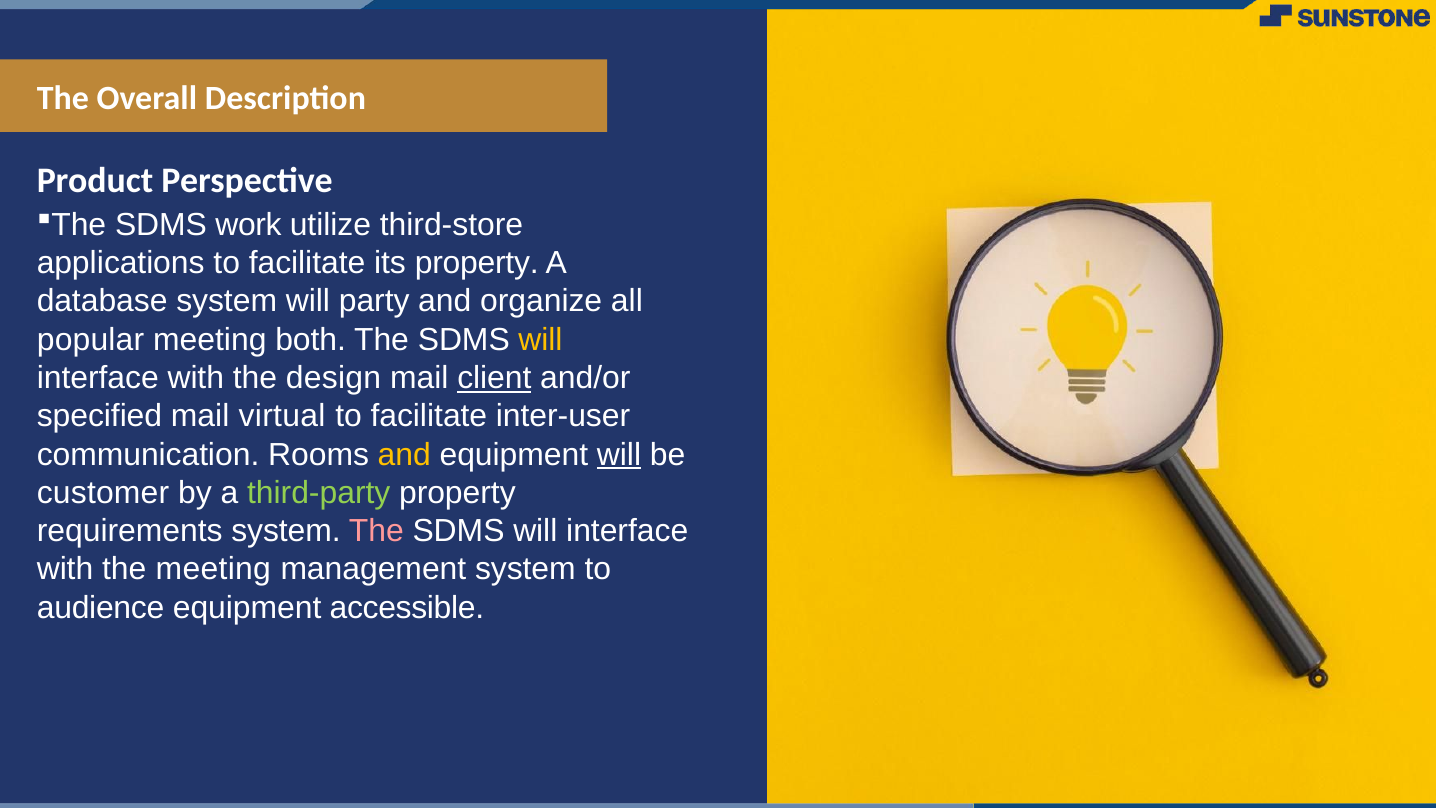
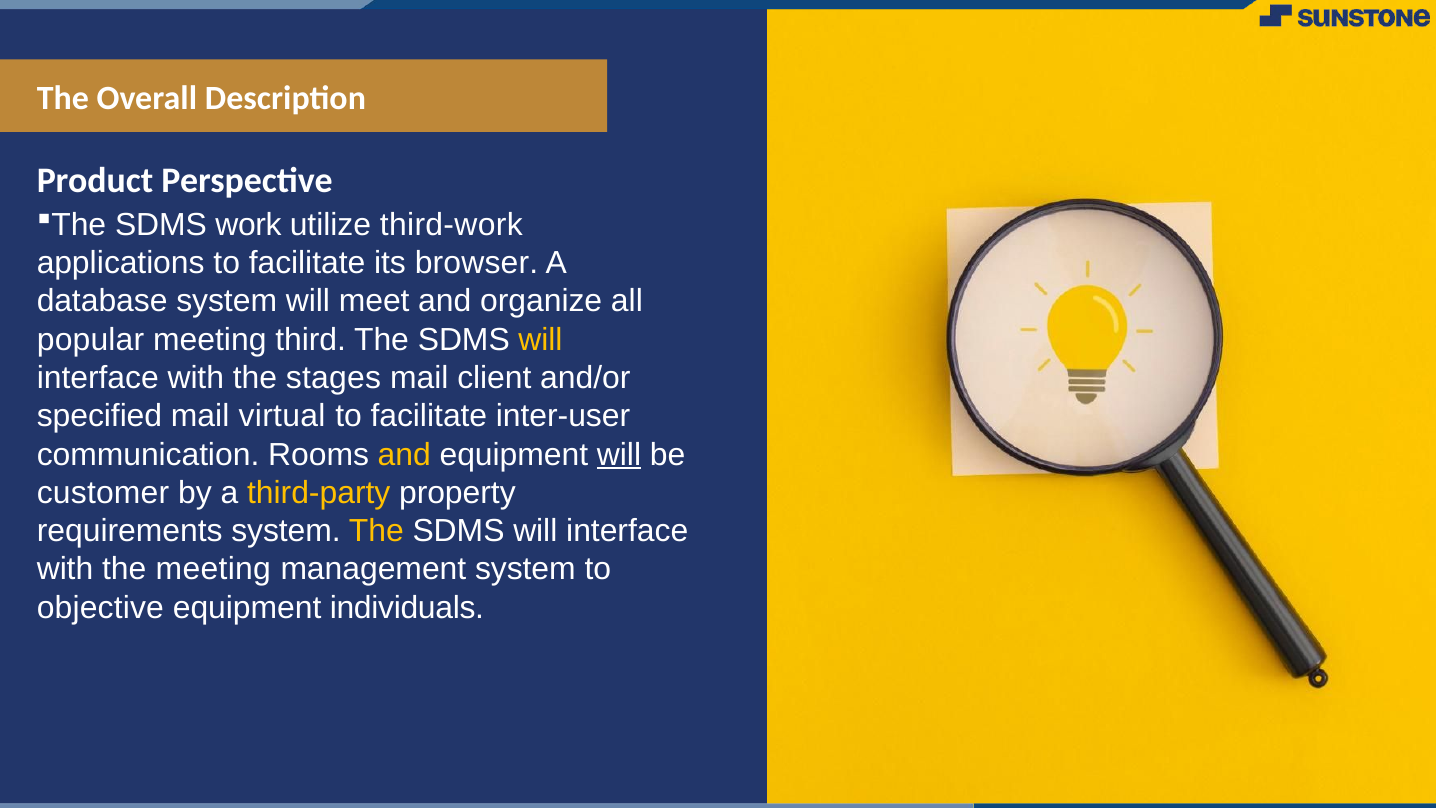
third-store: third-store -> third-work (451, 225)
its property: property -> browser (476, 263)
party: party -> meet (374, 301)
both: both -> third (311, 340)
design: design -> stages (333, 378)
client underline: present -> none (494, 378)
third-party colour: light green -> yellow (319, 493)
The colour: pink -> yellow (376, 531)
audience: audience -> objective (100, 608)
accessible: accessible -> individuals (407, 608)
